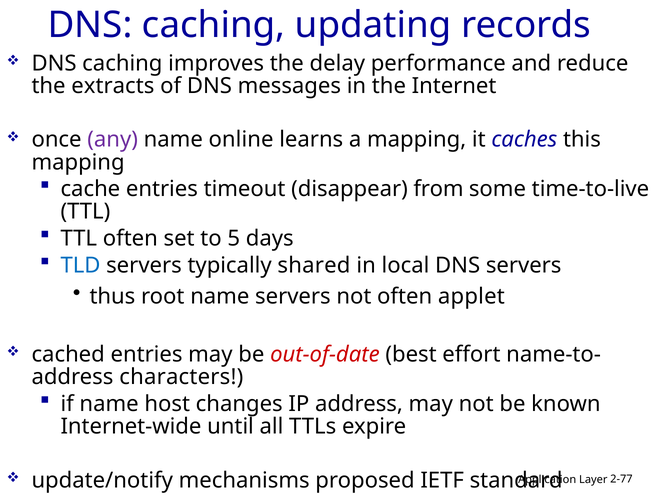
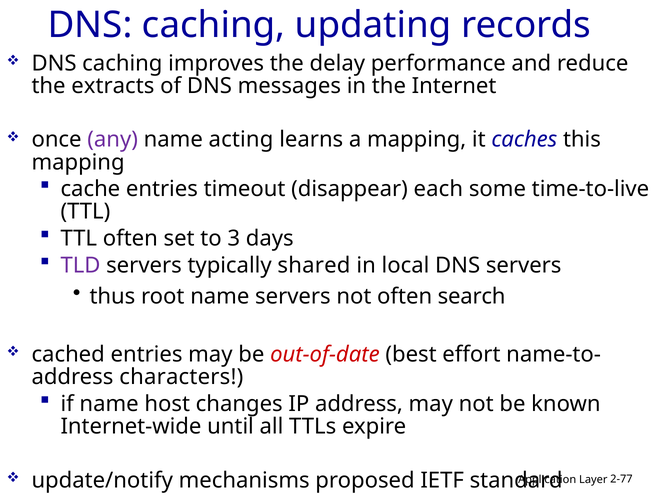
online: online -> acting (241, 140)
from: from -> each (438, 189)
5: 5 -> 3 (234, 239)
TLD colour: blue -> purple (81, 266)
applet: applet -> search (472, 297)
